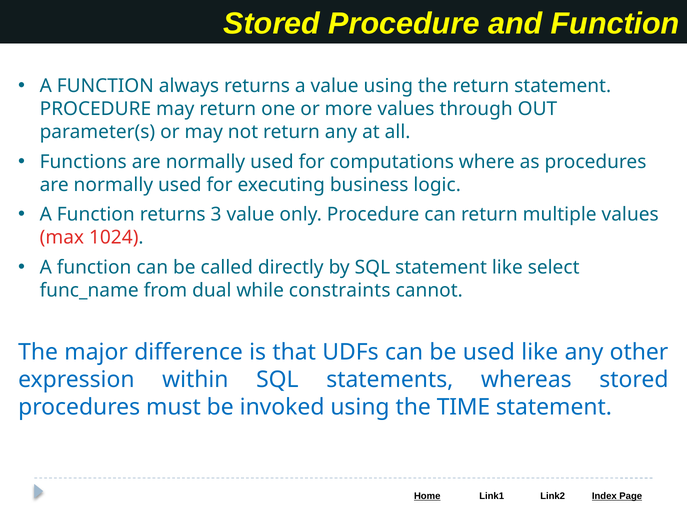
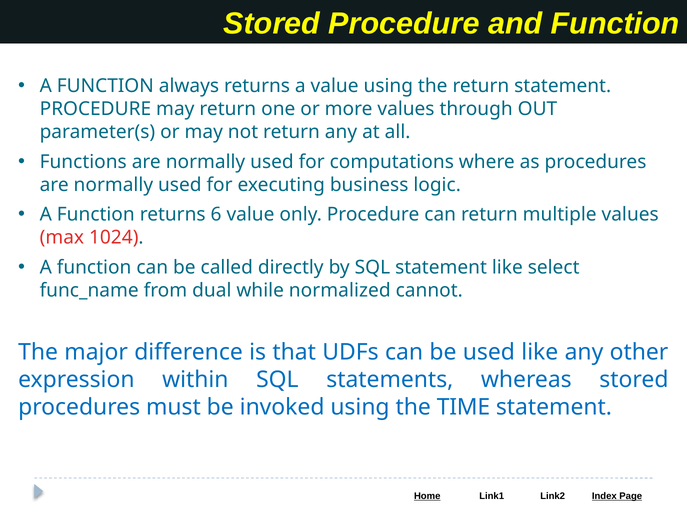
3: 3 -> 6 (216, 214)
constraints: constraints -> normalized (340, 290)
